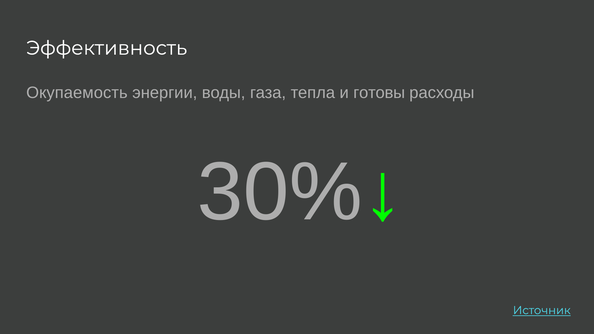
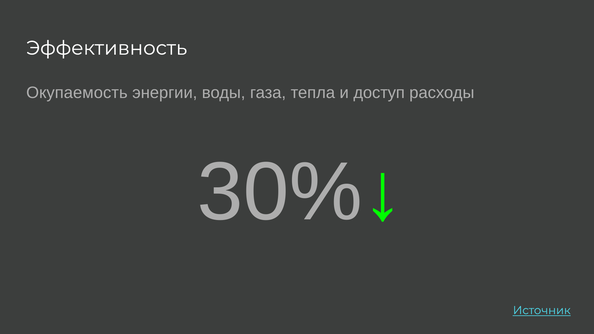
готовы: готовы -> доступ (379, 93)
